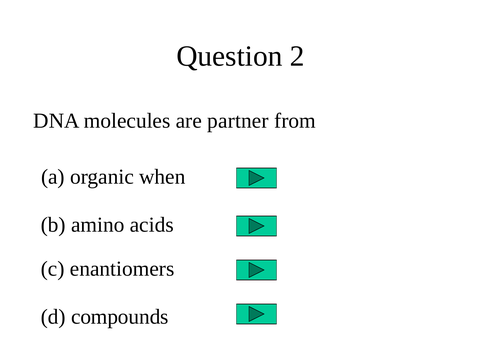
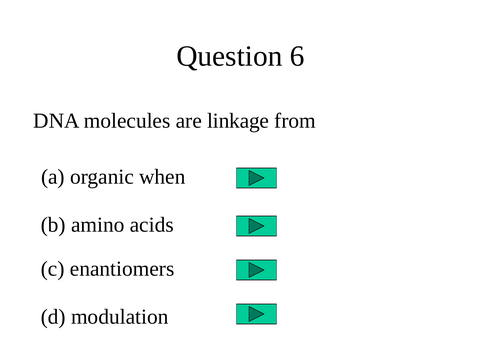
2: 2 -> 6 (297, 56)
partner: partner -> linkage (238, 121)
compounds: compounds -> modulation (120, 317)
